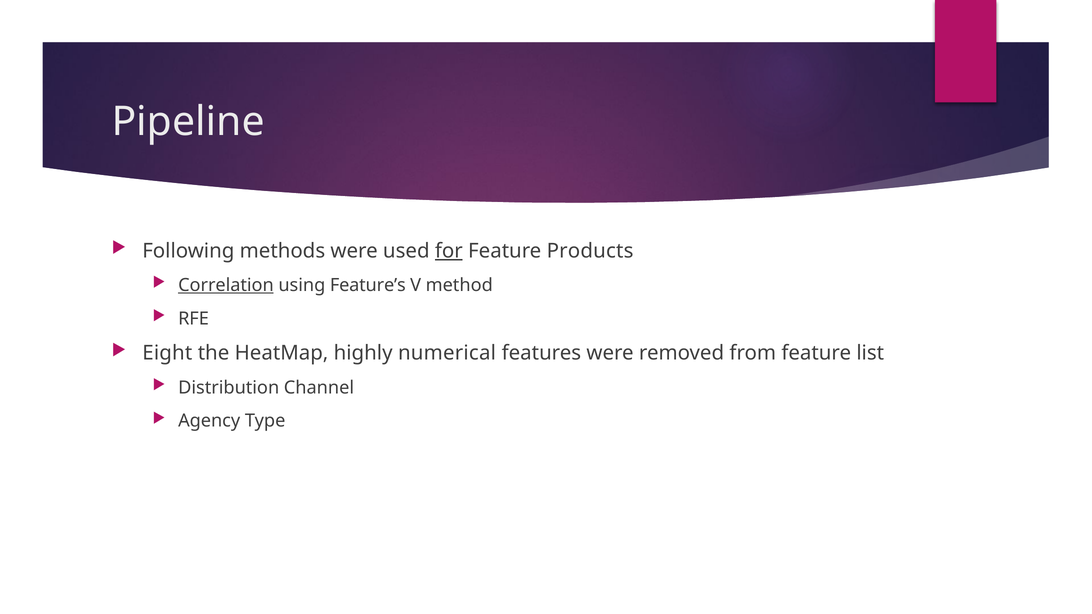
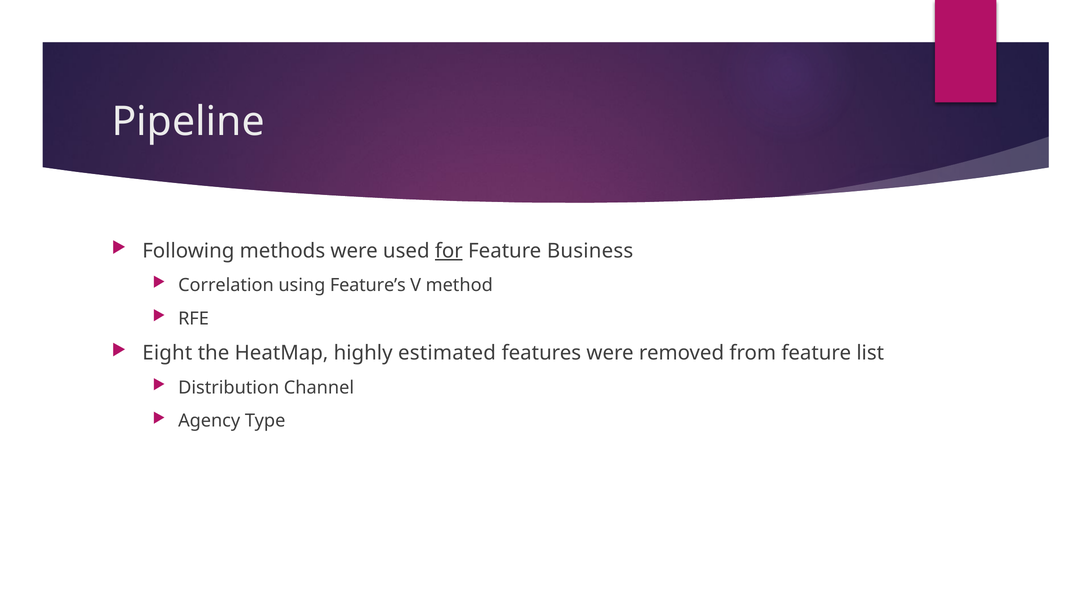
Products: Products -> Business (590, 251)
Correlation underline: present -> none (226, 285)
numerical: numerical -> estimated (447, 353)
